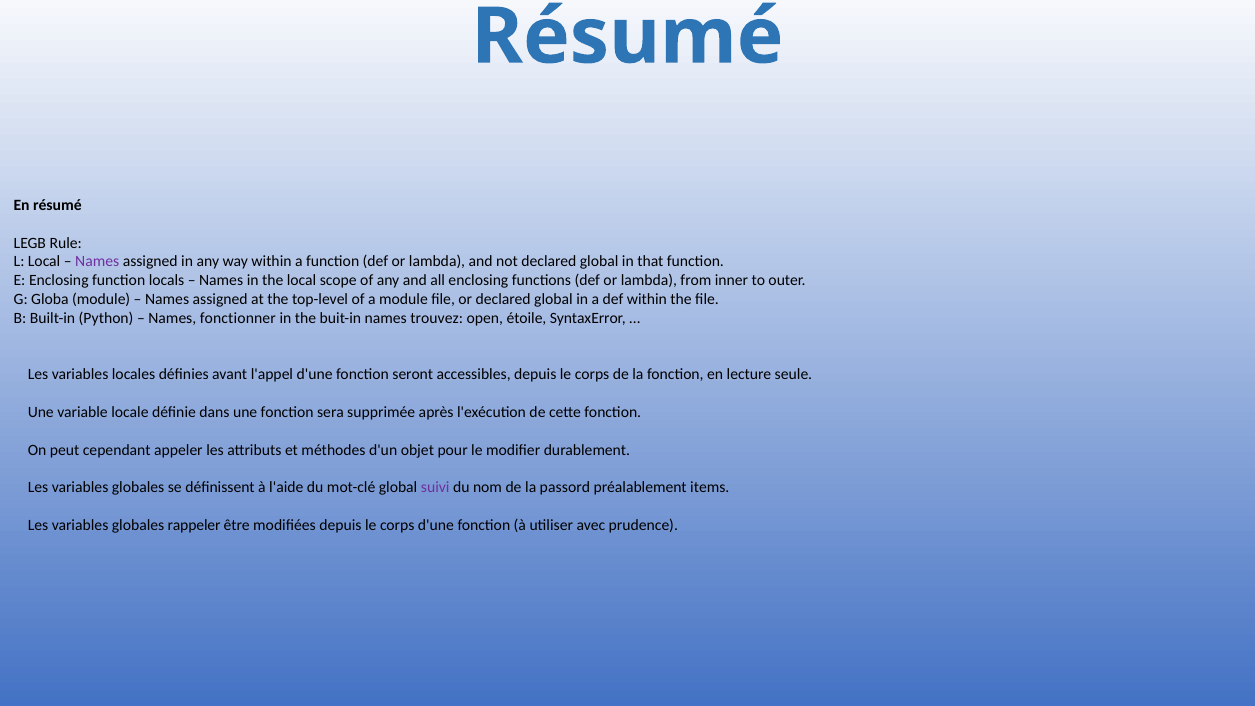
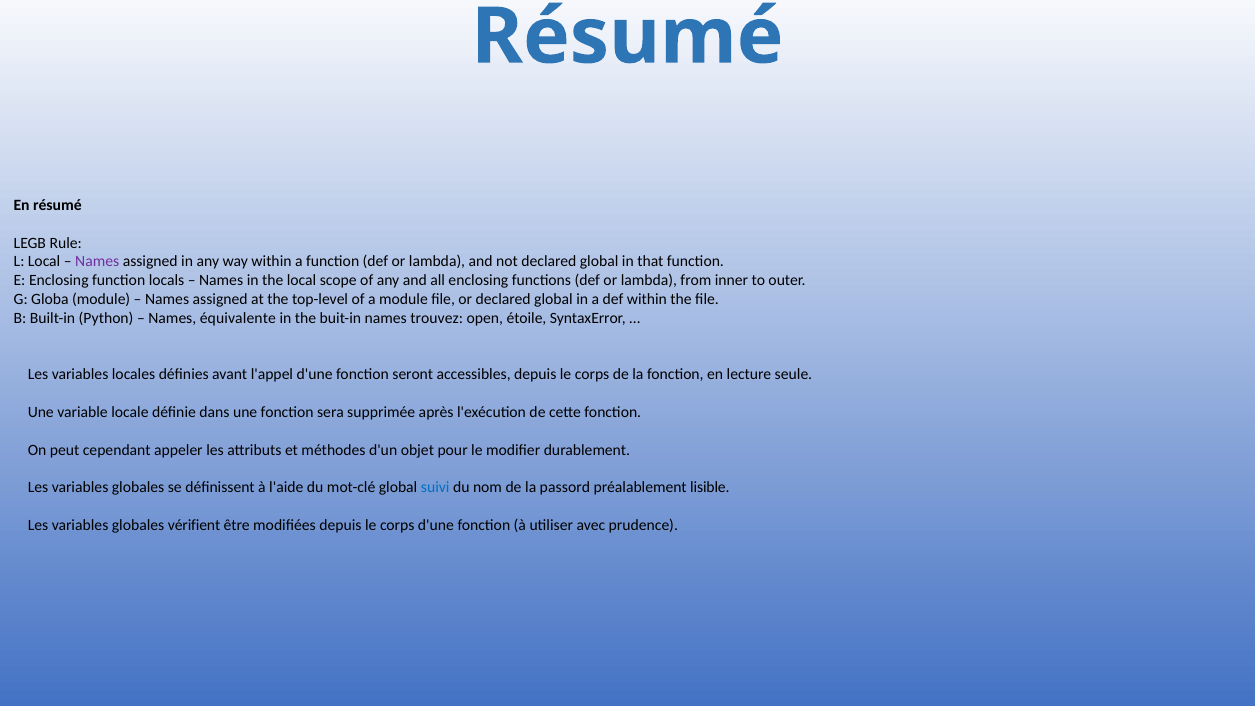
fonctionner: fonctionner -> équivalente (238, 318)
suivi colour: purple -> blue (435, 488)
items: items -> lisible (710, 488)
rappeler: rappeler -> vérifient (194, 525)
